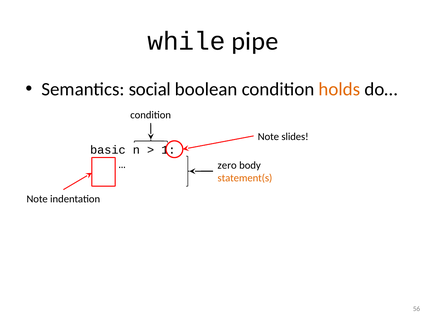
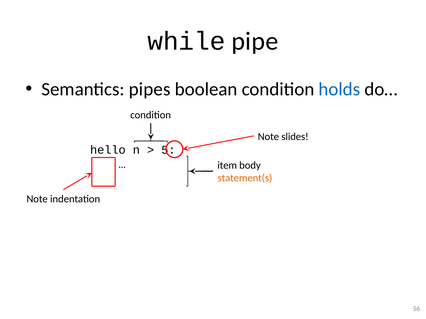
social: social -> pipes (150, 89)
holds colour: orange -> blue (339, 89)
basic: basic -> hello (108, 150)
1: 1 -> 5 (168, 150)
zero: zero -> item (227, 166)
